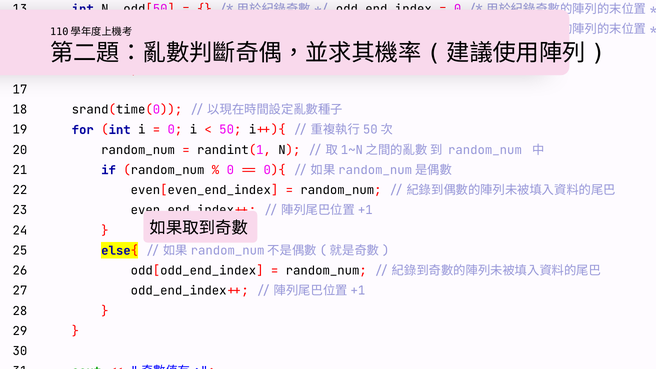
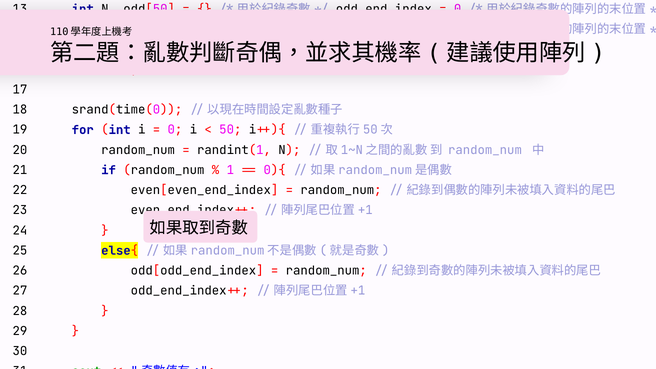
0: 0 -> 1 (230, 170)
